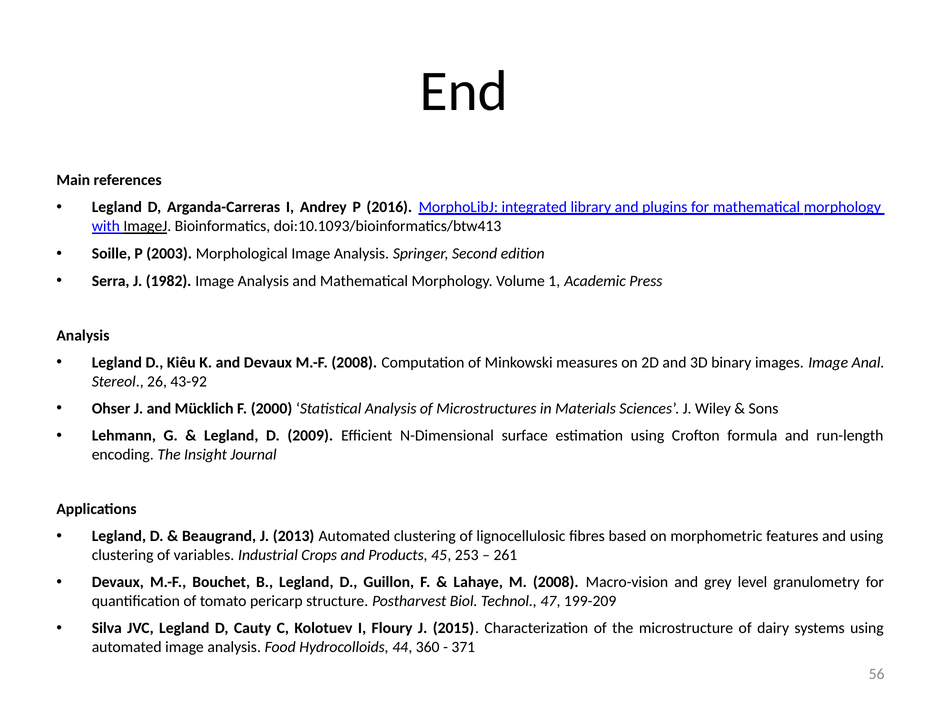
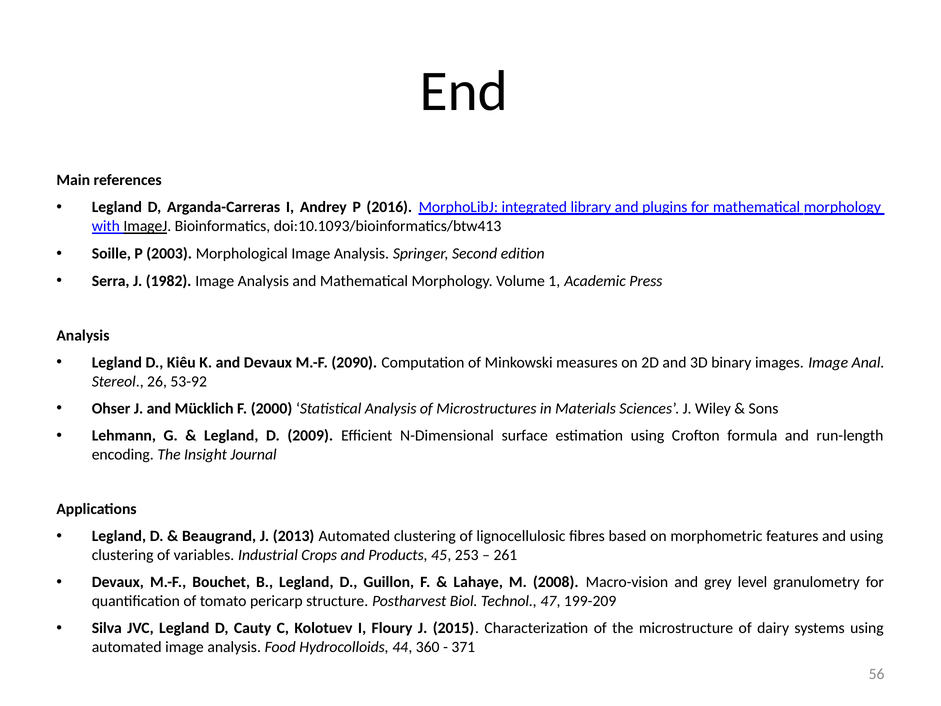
M.-F 2008: 2008 -> 2090 (354, 362)
43-92: 43-92 -> 53-92 (189, 381)
